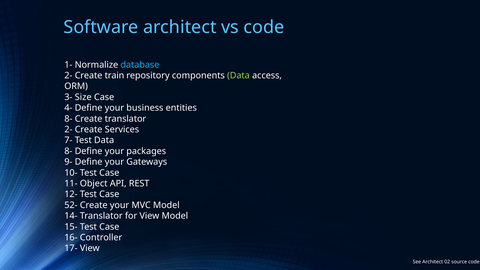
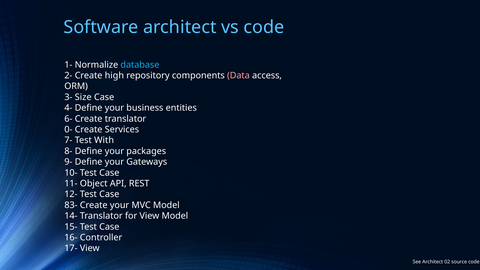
train: train -> high (114, 76)
Data colour: light green -> pink (238, 76)
8-: 8- -> 6- (68, 119)
2-: 2- -> 0- (68, 130)
Test Data: Data -> With (104, 140)
52-: 52- -> 83- (71, 205)
